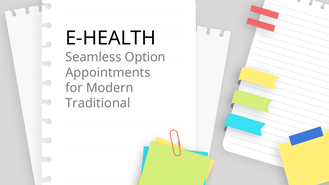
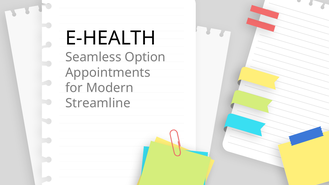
Traditional: Traditional -> Streamline (98, 103)
